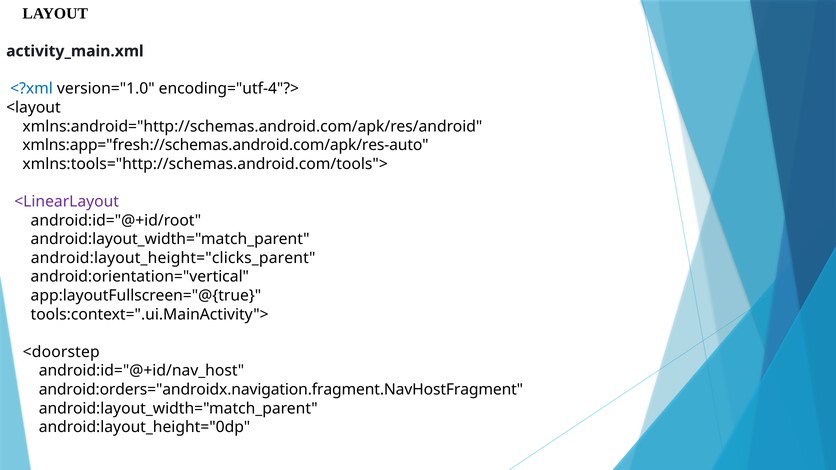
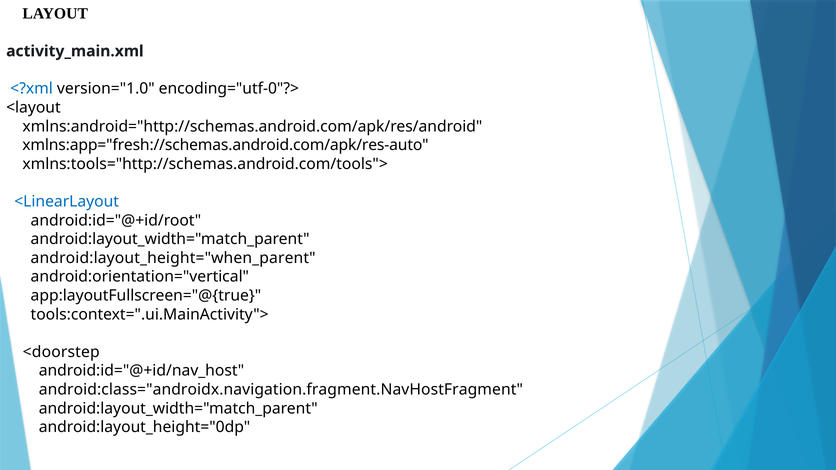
encoding="utf-4"?>: encoding="utf-4"?> -> encoding="utf-0"?> (229, 89)
<LinearLayout colour: purple -> blue (67, 202)
android:layout_height="clicks_parent: android:layout_height="clicks_parent -> android:layout_height="when_parent (173, 258)
android:orders="androidx.navigation.fragment.NavHostFragment: android:orders="androidx.navigation.fragment.NavHostFragment -> android:class="androidx.navigation.fragment.NavHostFragment (281, 390)
